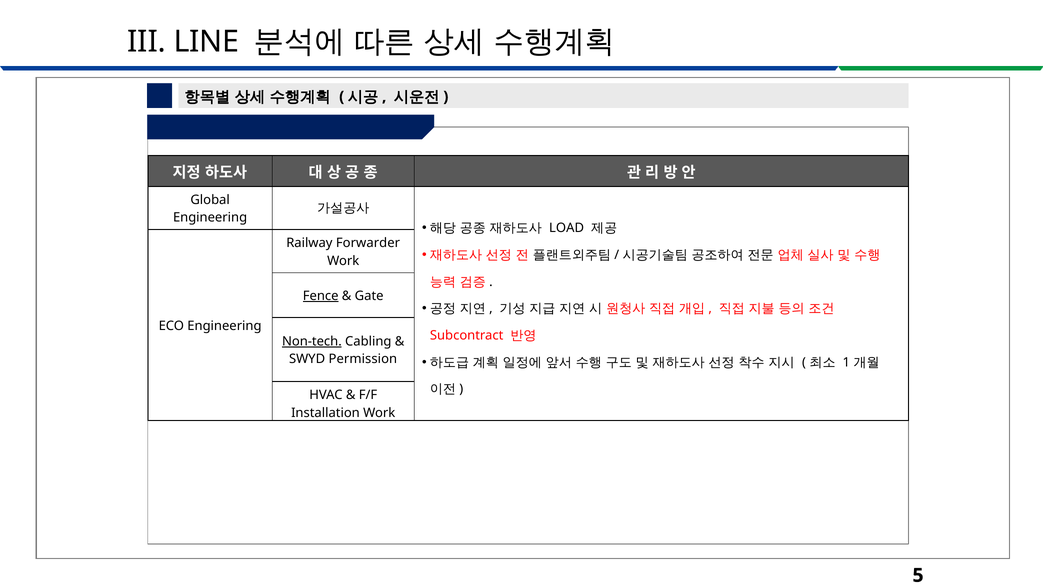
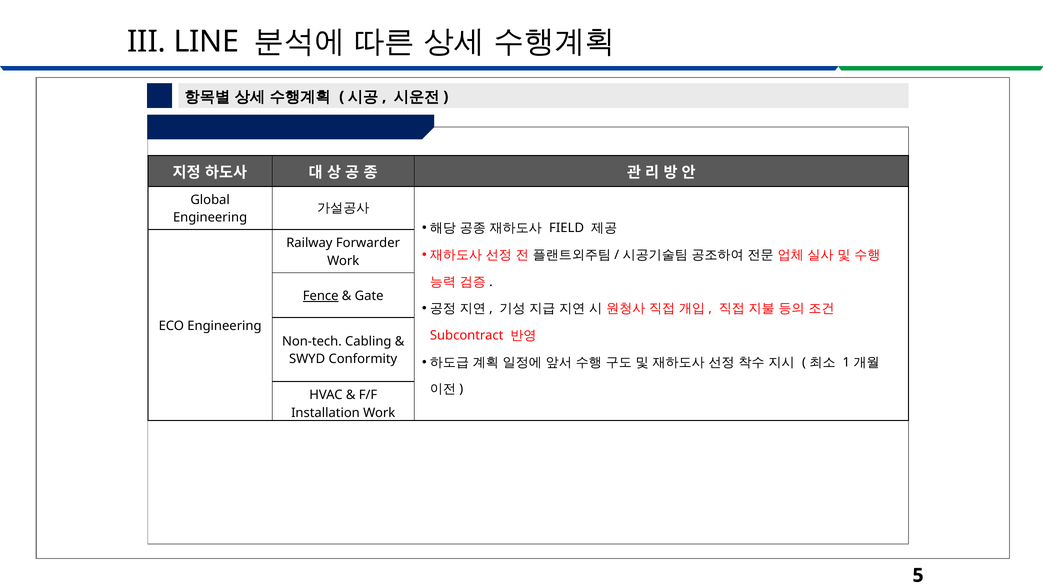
LOAD: LOAD -> FIELD (567, 228)
Non-tech underline: present -> none (312, 341)
Permission: Permission -> Conformity (363, 359)
